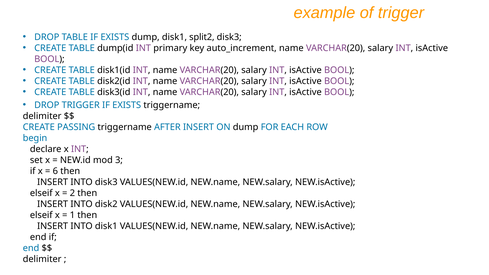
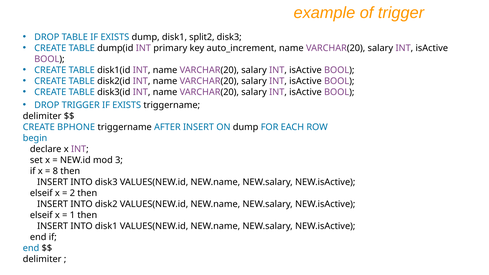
PASSING: PASSING -> BPHONE (76, 127)
6: 6 -> 8 (55, 171)
